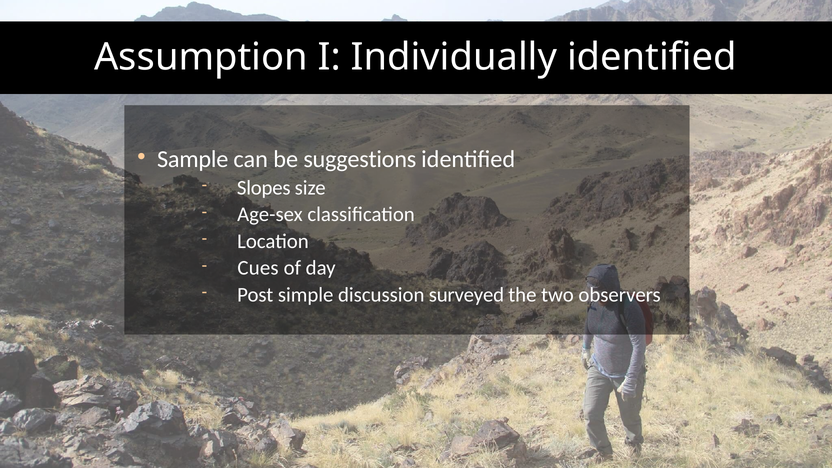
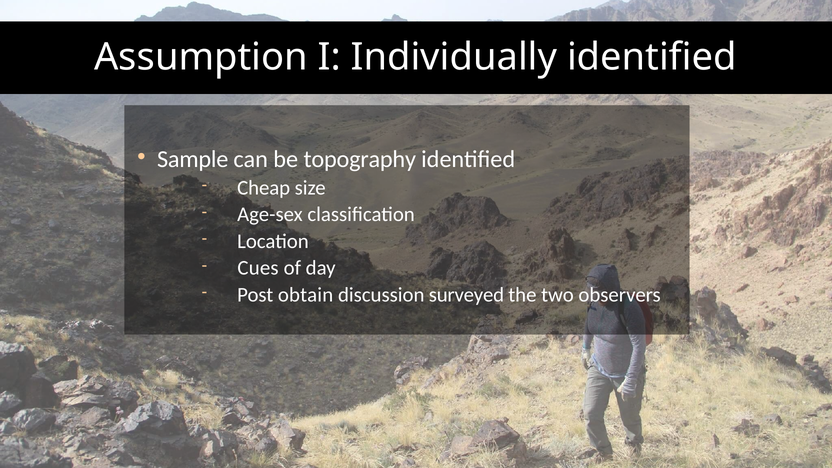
suggestions: suggestions -> topography (360, 159)
Slopes: Slopes -> Cheap (264, 188)
simple: simple -> obtain (306, 295)
